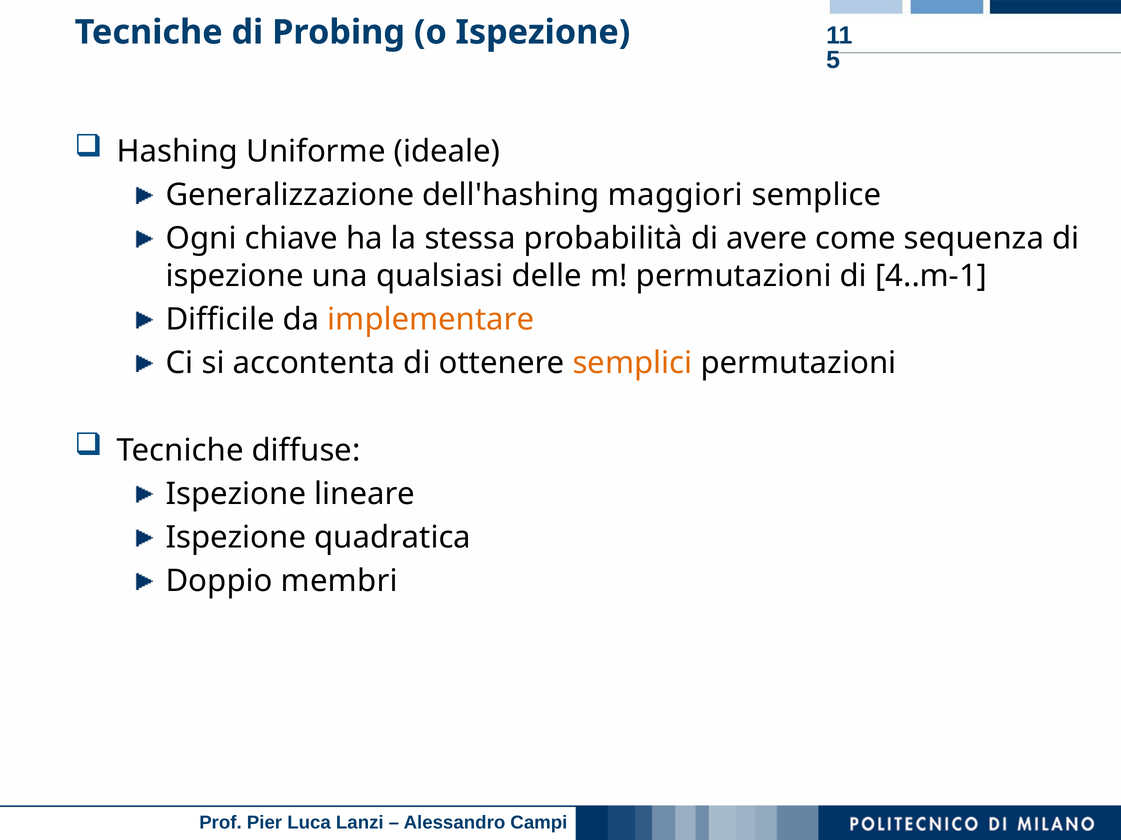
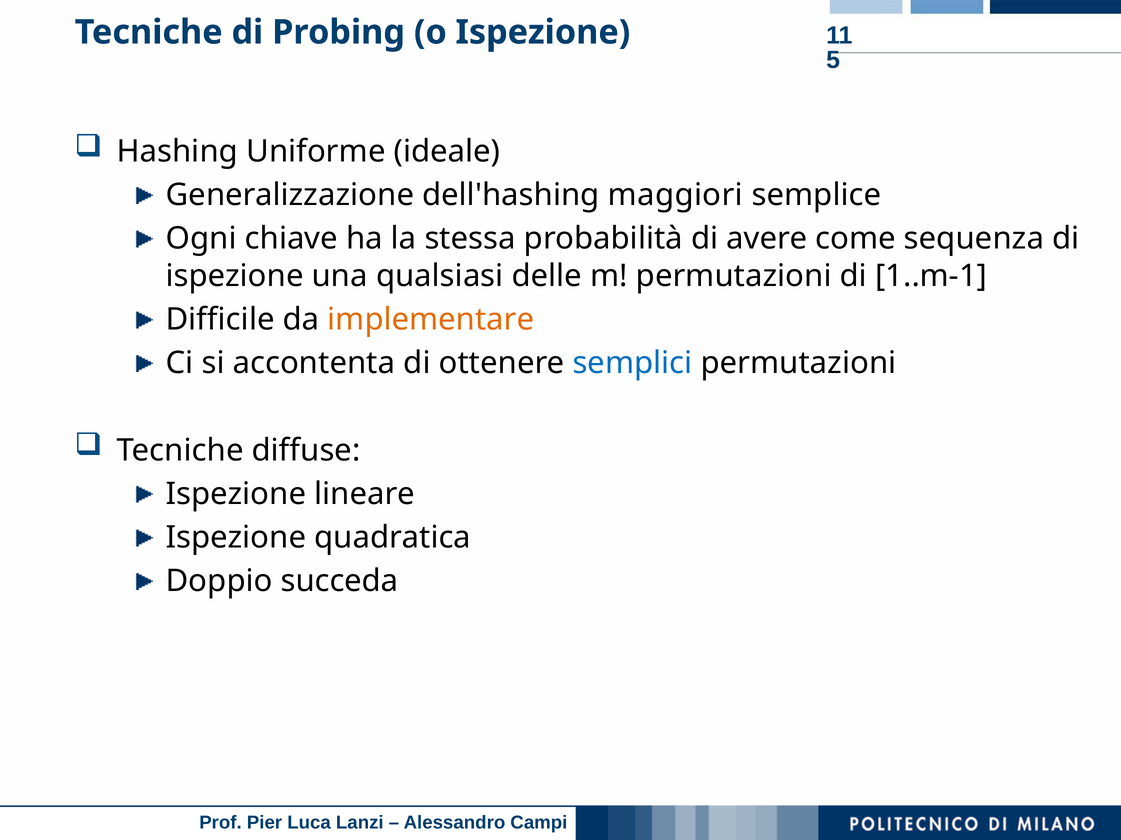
4..m-1: 4..m-1 -> 1..m-1 (931, 276)
semplici colour: orange -> blue (632, 363)
membri: membri -> succeda (340, 581)
